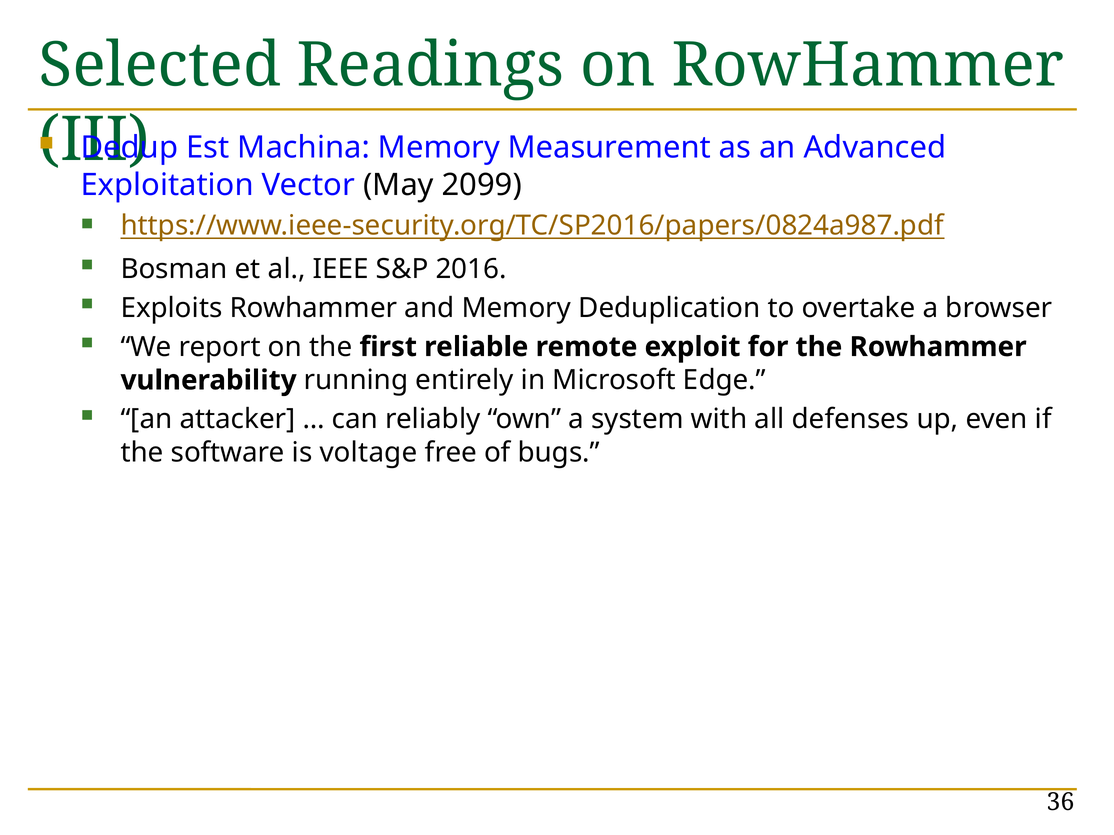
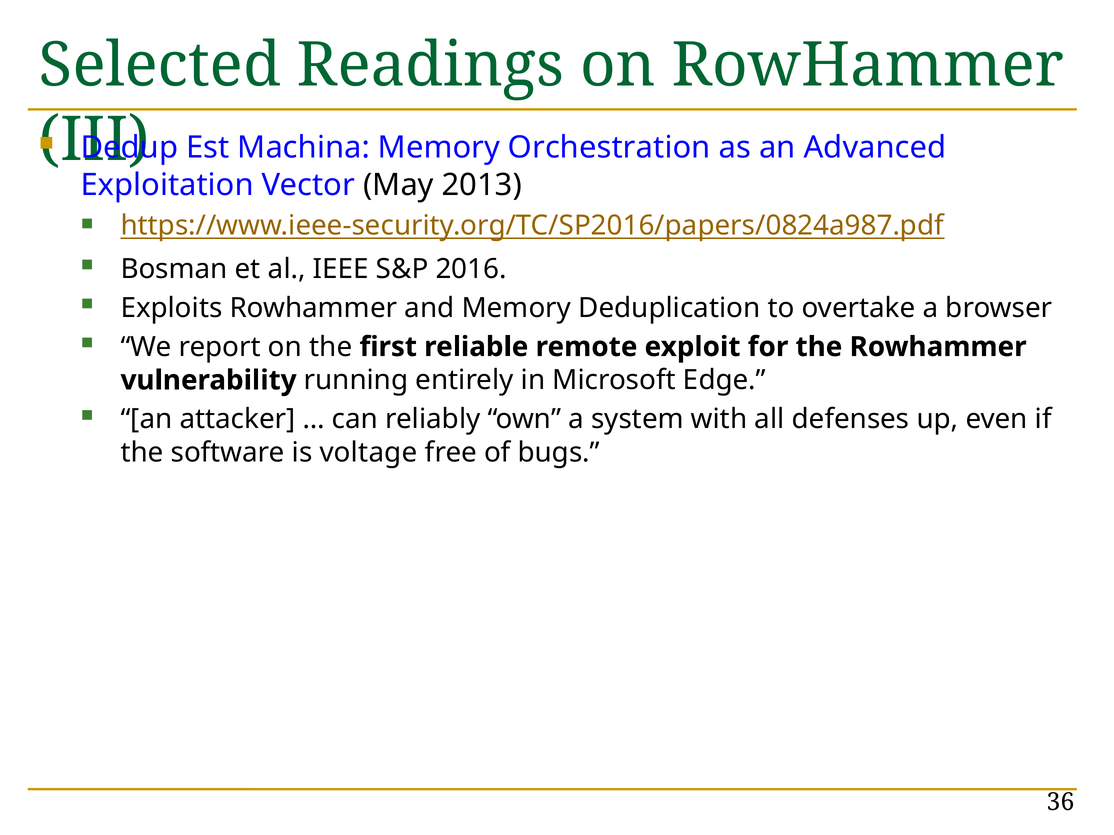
Measurement: Measurement -> Orchestration (609, 148)
2099: 2099 -> 2013 (482, 185)
